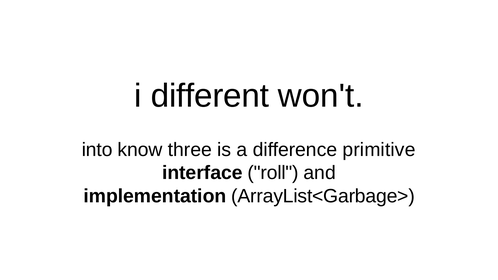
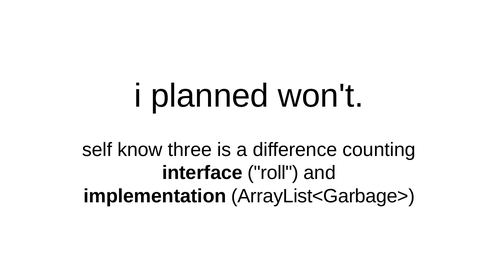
different: different -> planned (210, 96)
into: into -> self (97, 150)
primitive: primitive -> counting (379, 150)
